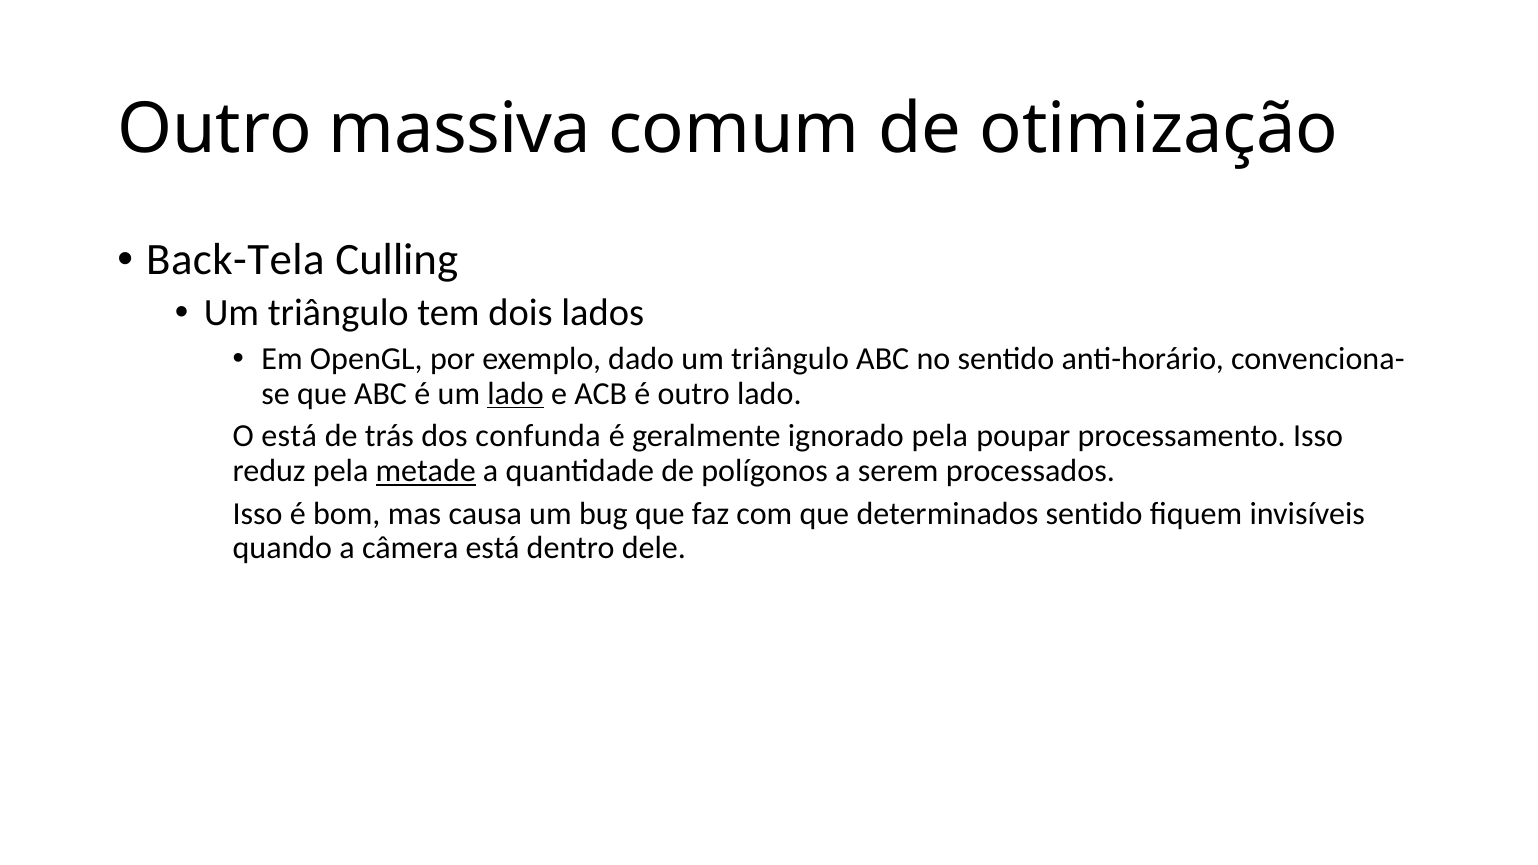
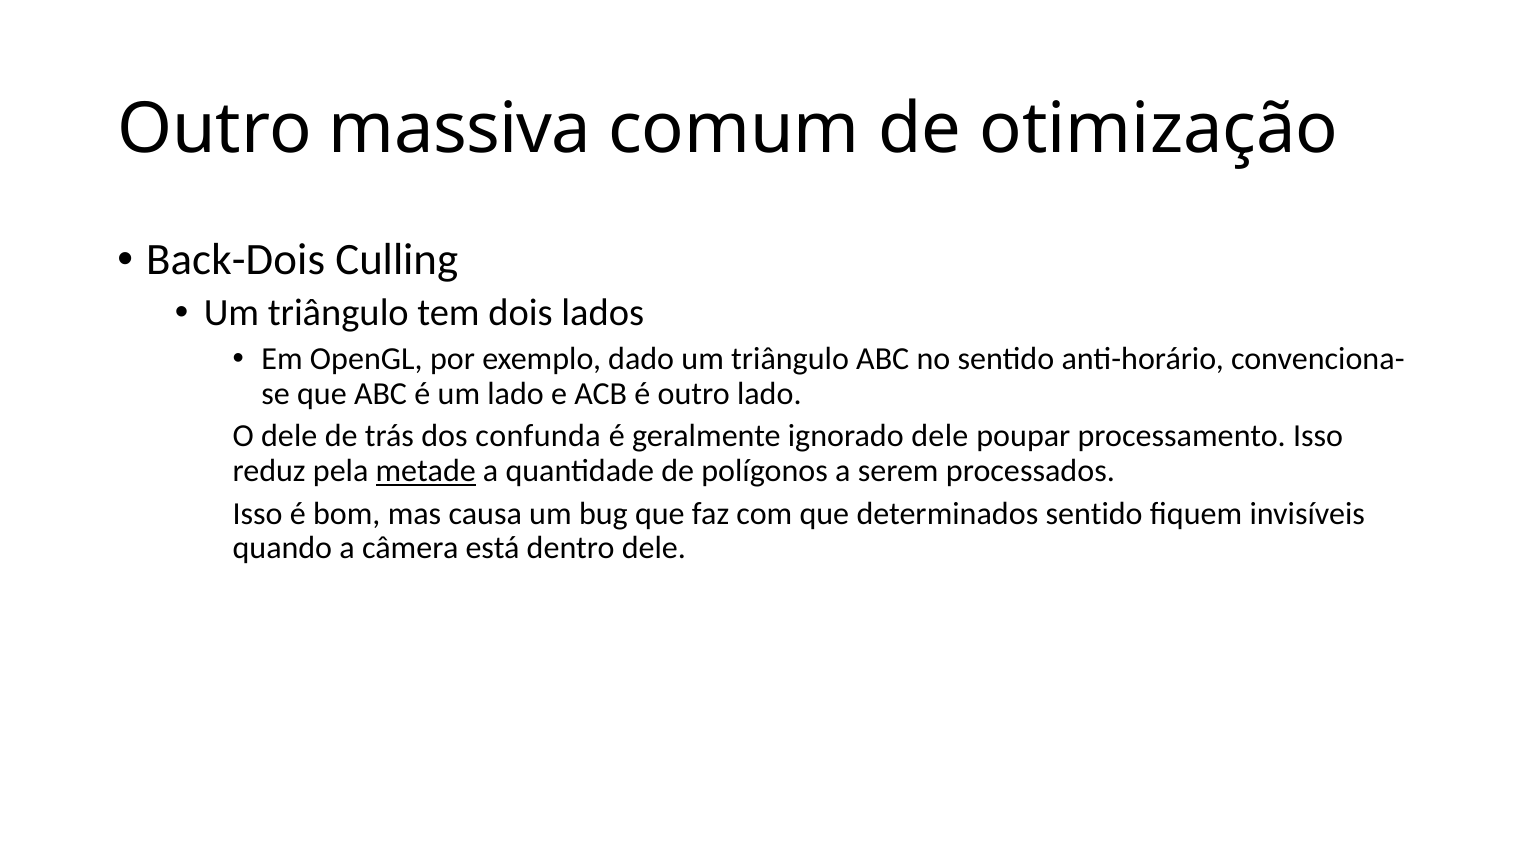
Back-Tela: Back-Tela -> Back-Dois (236, 260)
lado underline: present -> none (516, 394)
O está: está -> dele (289, 436)
ignorado pela: pela -> dele (940, 436)
